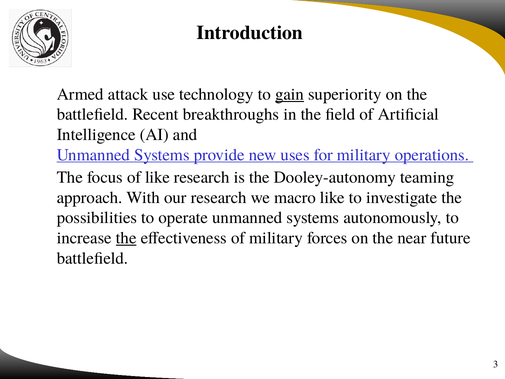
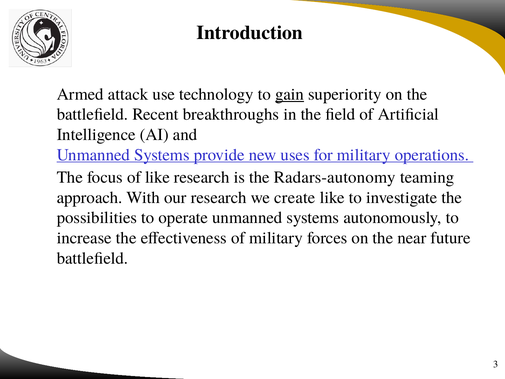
Dooley-autonomy: Dooley-autonomy -> Radars-autonomy (335, 177)
macro: macro -> create (295, 197)
the underline: present -> none (126, 238)
